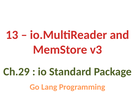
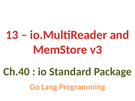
Ch.29: Ch.29 -> Ch.40 (16, 72)
